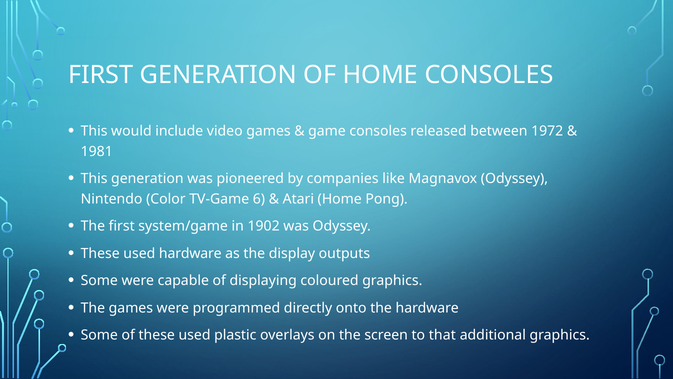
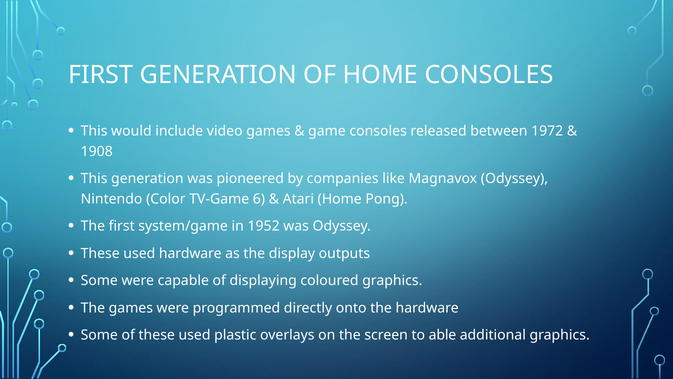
1981: 1981 -> 1908 (97, 151)
1902: 1902 -> 1952 (264, 226)
that: that -> able (442, 335)
